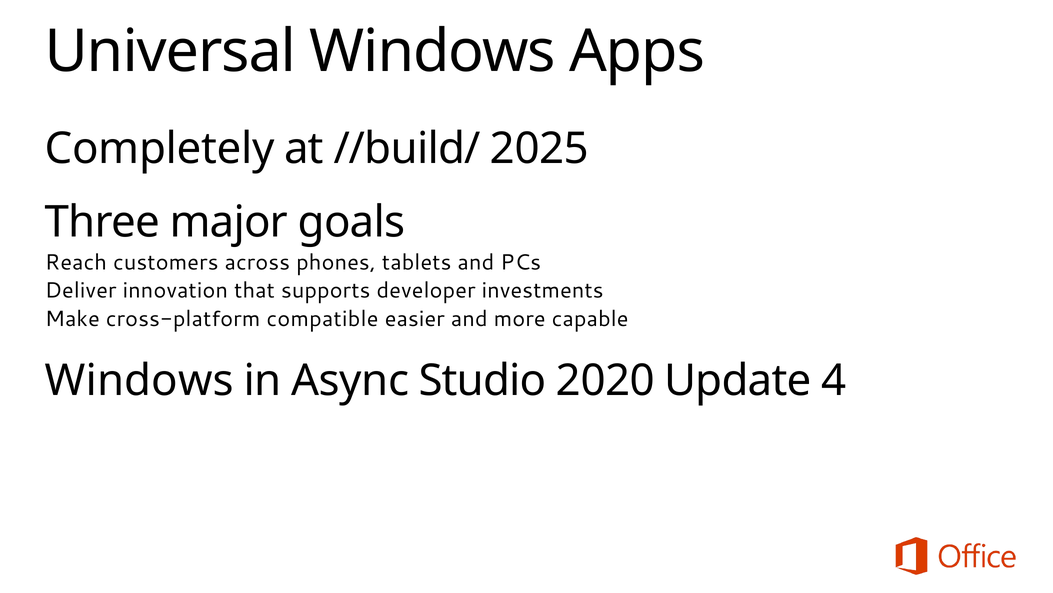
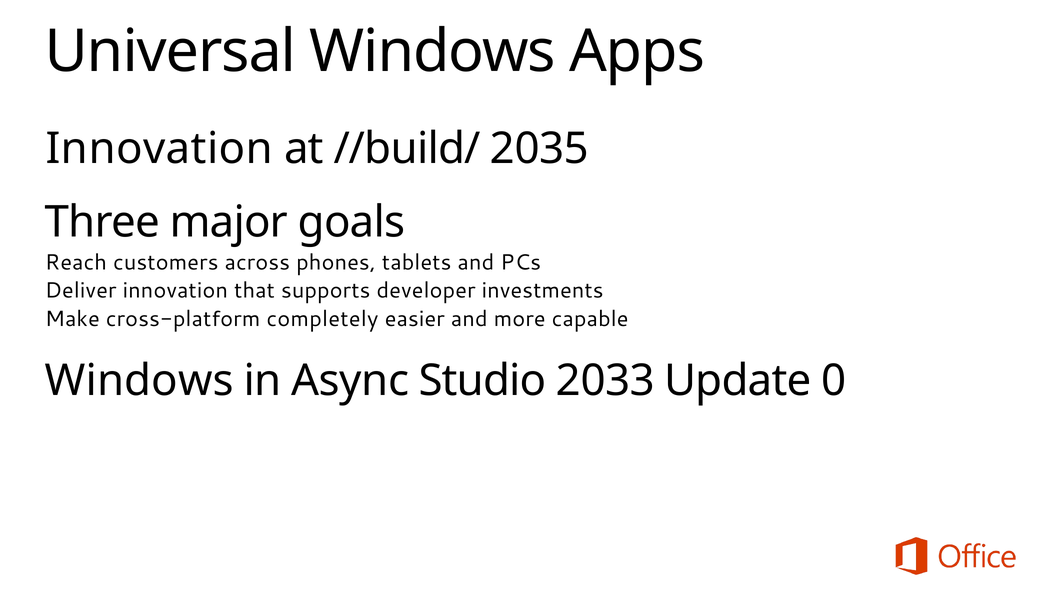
Completely: Completely -> Innovation (159, 149)
2025: 2025 -> 2035 (540, 149)
compatible: compatible -> completely (322, 319)
2020: 2020 -> 2033 (605, 380)
4: 4 -> 0 (834, 380)
